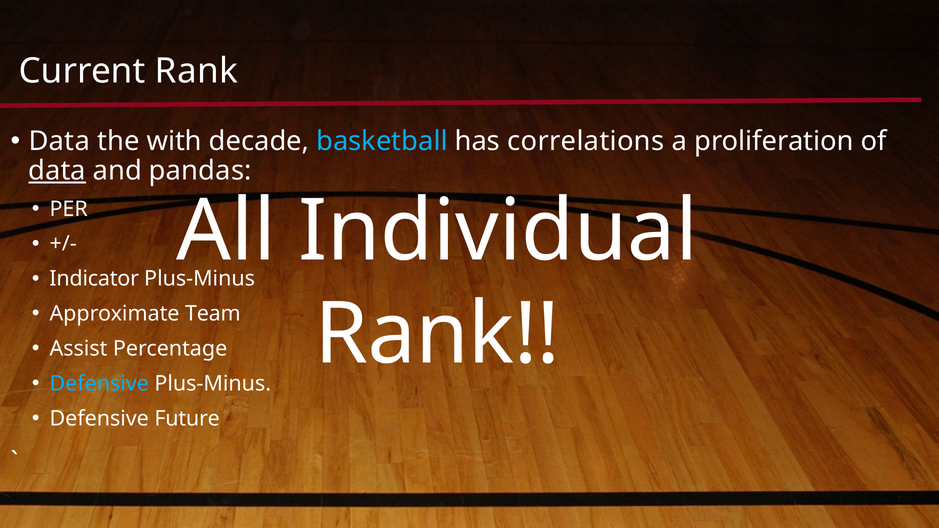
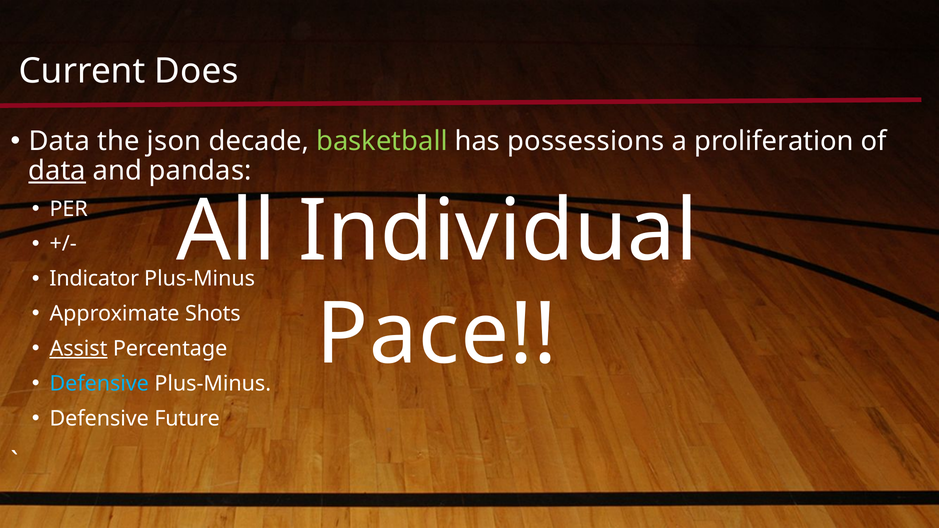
Current Rank: Rank -> Does (197, 71)
with: with -> json (174, 141)
basketball colour: light blue -> light green (382, 141)
correlations: correlations -> possessions (586, 141)
Team: Team -> Shots (213, 314)
Rank: Rank -> Pace (437, 335)
Assist underline: none -> present (79, 349)
